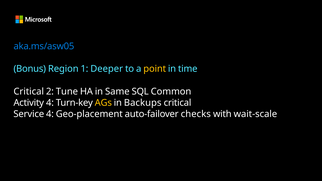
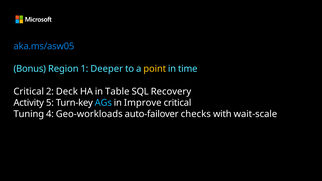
Tune: Tune -> Deck (67, 91)
Same: Same -> Table (117, 91)
Common: Common -> Recovery (171, 91)
Activity 4: 4 -> 5 (50, 103)
AGs colour: yellow -> light blue (103, 103)
Backups: Backups -> Improve (143, 103)
Service: Service -> Tuning (29, 114)
Geo-placement: Geo-placement -> Geo-workloads (89, 114)
